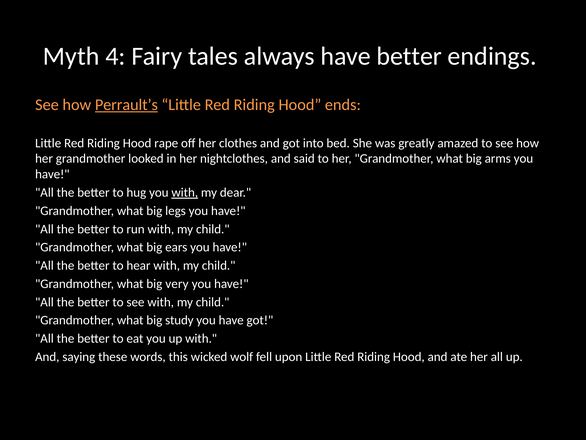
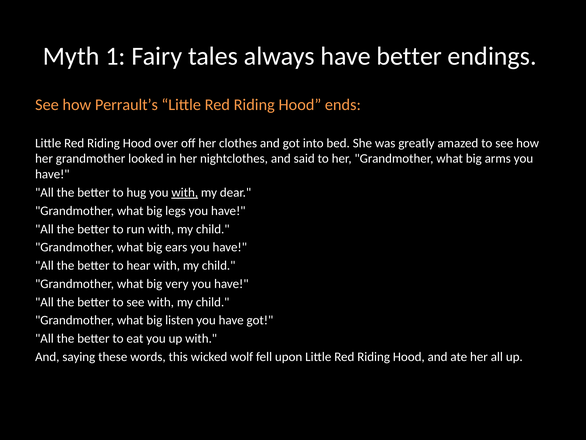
4: 4 -> 1 (115, 56)
Perrault’s underline: present -> none (126, 105)
rape: rape -> over (166, 143)
study: study -> listen (179, 320)
